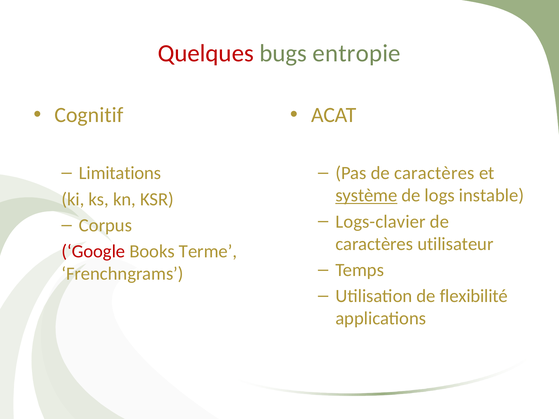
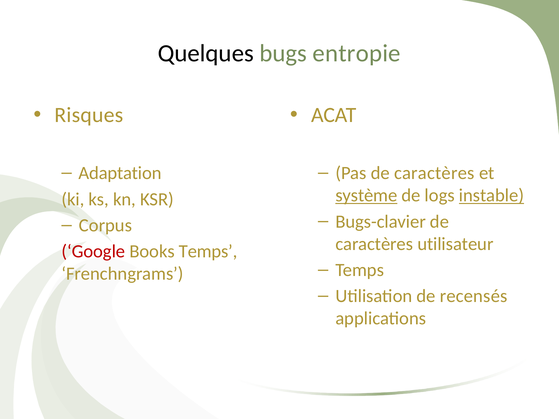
Quelques colour: red -> black (206, 53)
Cognitif: Cognitif -> Risques (89, 115)
Limitations: Limitations -> Adaptation (120, 173)
instable underline: none -> present (491, 196)
Logs-clavier: Logs-clavier -> Bugs-clavier (381, 222)
Books Terme: Terme -> Temps (208, 251)
flexibilité: flexibilité -> recensés (474, 296)
